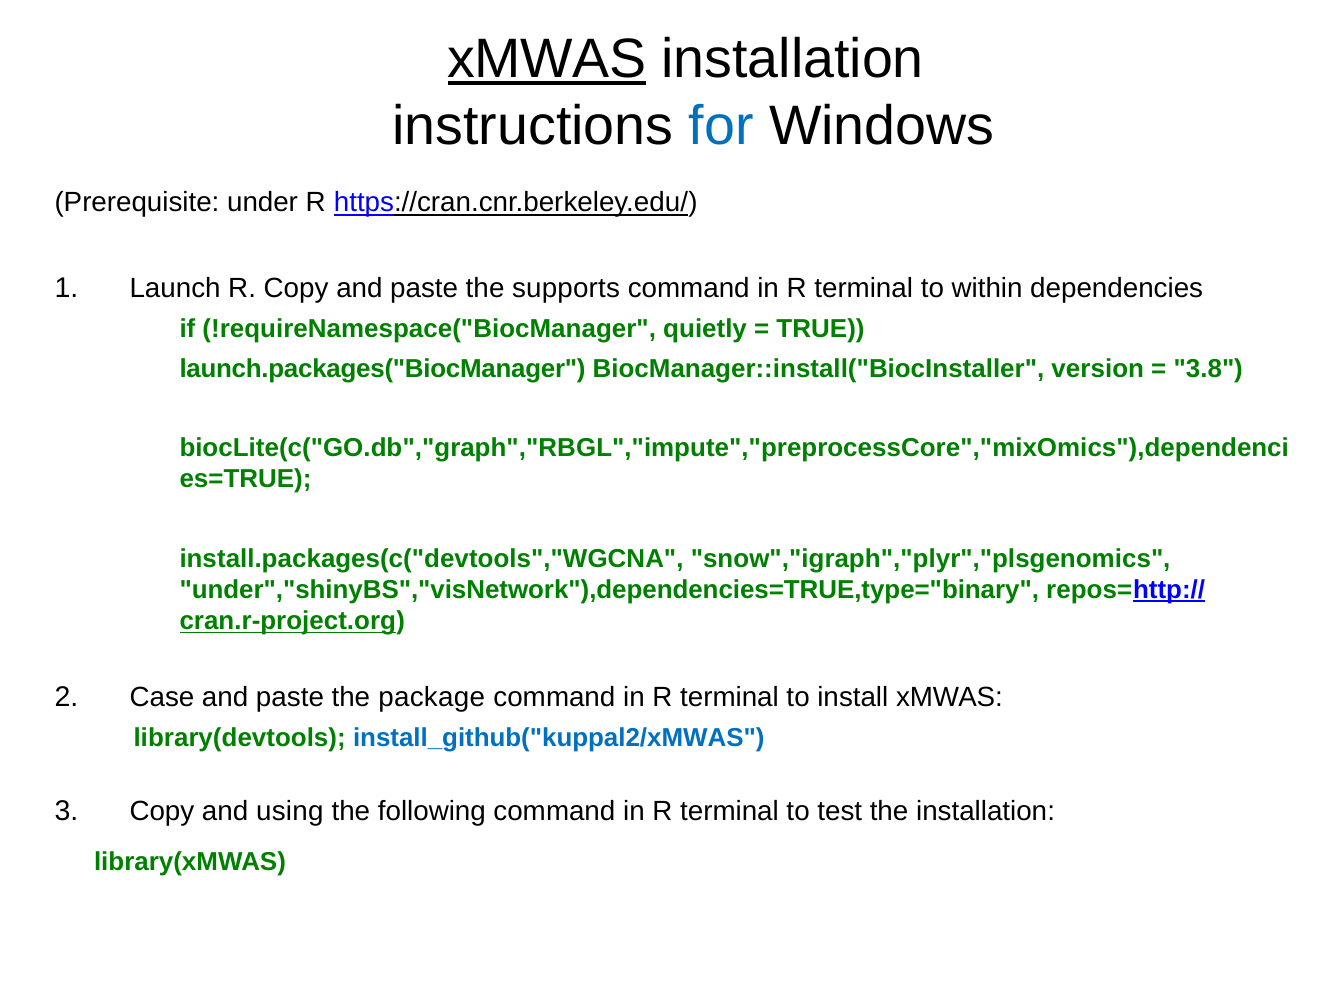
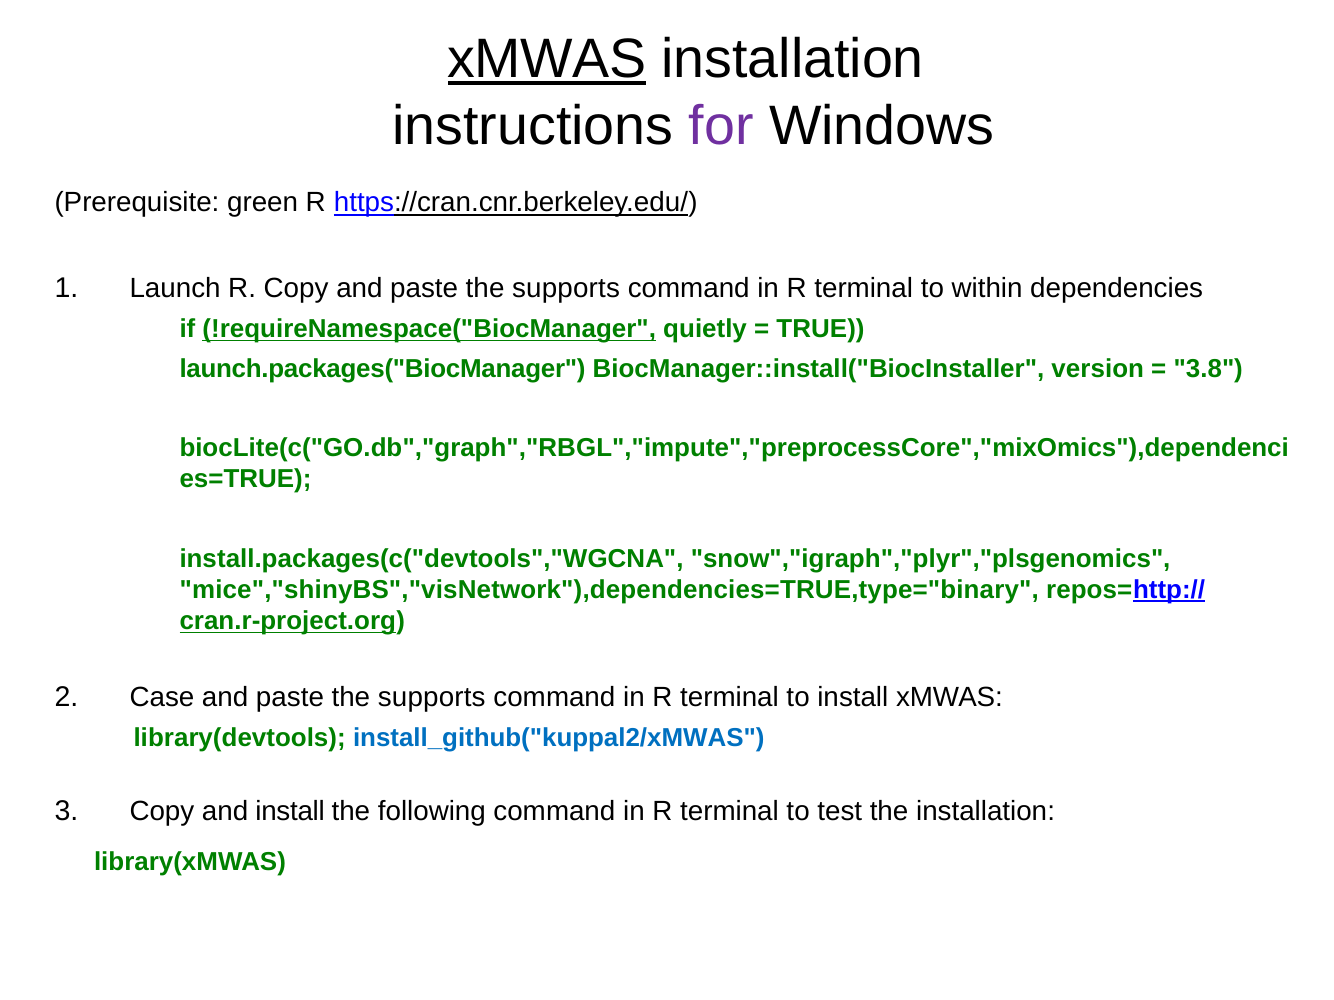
for colour: blue -> purple (721, 126)
under: under -> green (263, 203)
!requireNamespace("BiocManager underline: none -> present (429, 329)
under","shinyBS","visNetwork"),dependencies=TRUE,type="binary: under","shinyBS","visNetwork"),dependencies=TRUE,type="binary -> mice","shinyBS","visNetwork"),dependencies=TRUE,type="binary (609, 590)
package: package -> supports (432, 698)
and using: using -> install (290, 812)
